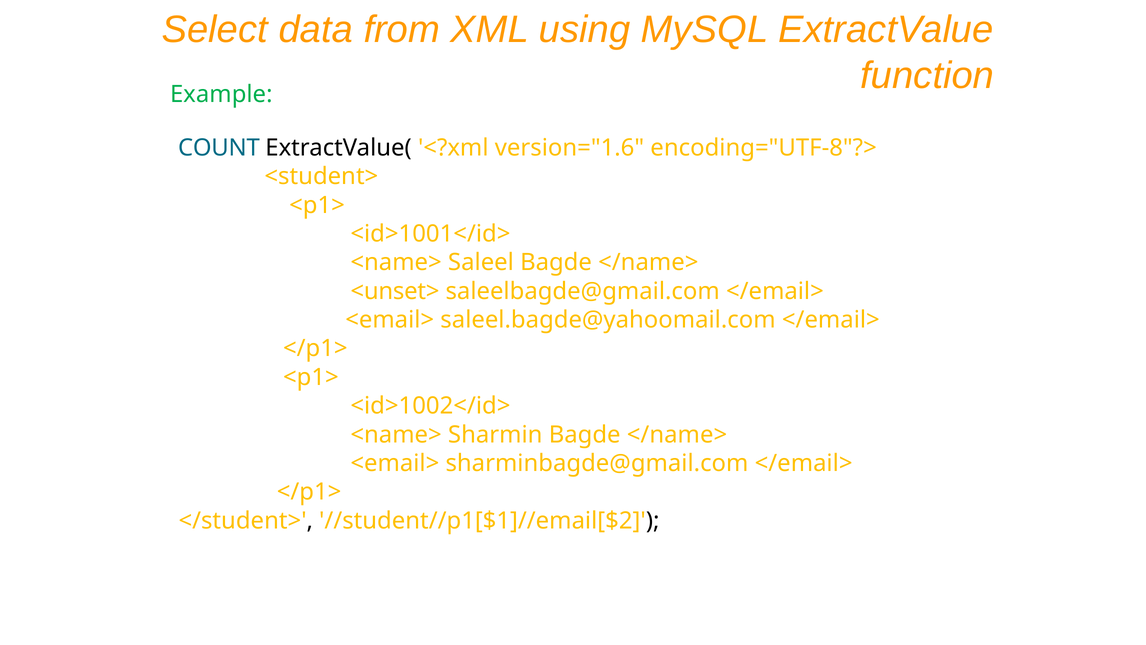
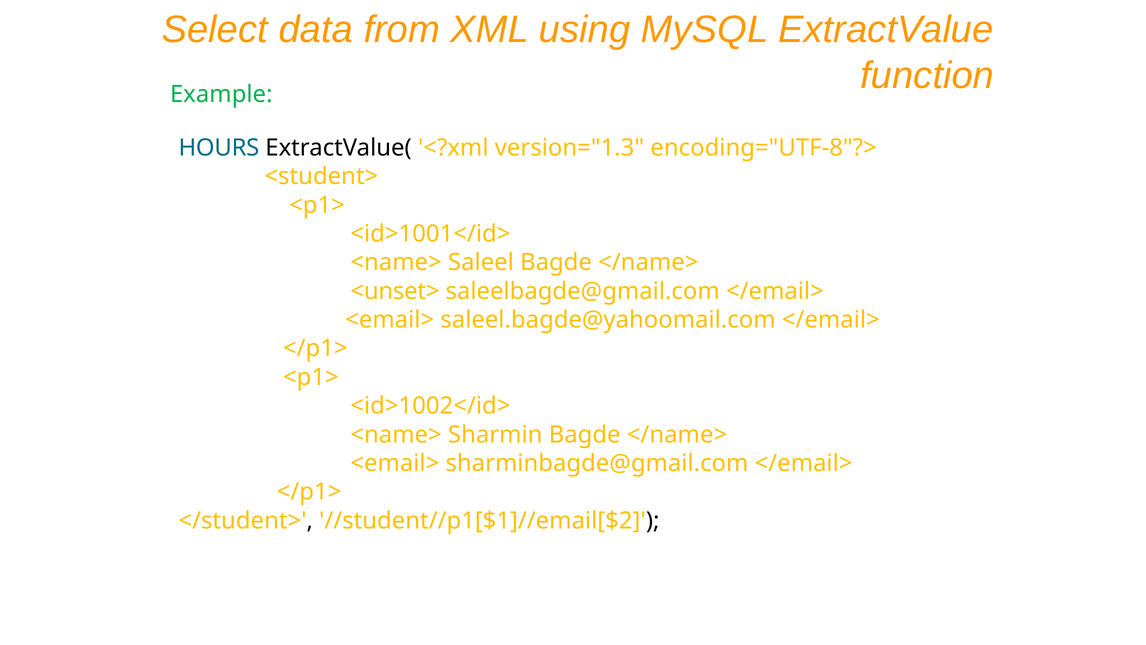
COUNT: COUNT -> HOURS (219, 148)
version="1.6: version="1.6 -> version="1.3 (569, 148)
